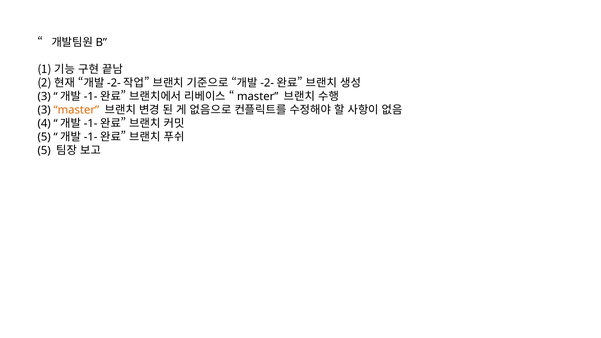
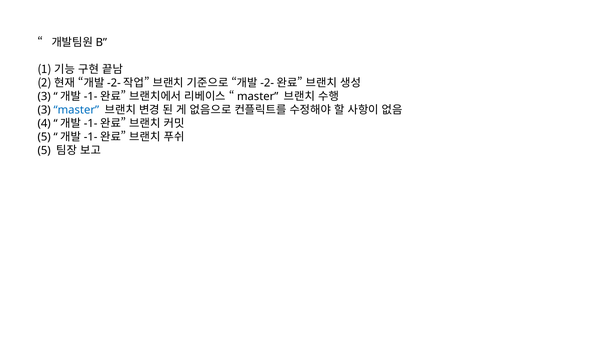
master colour: orange -> blue (76, 110)
